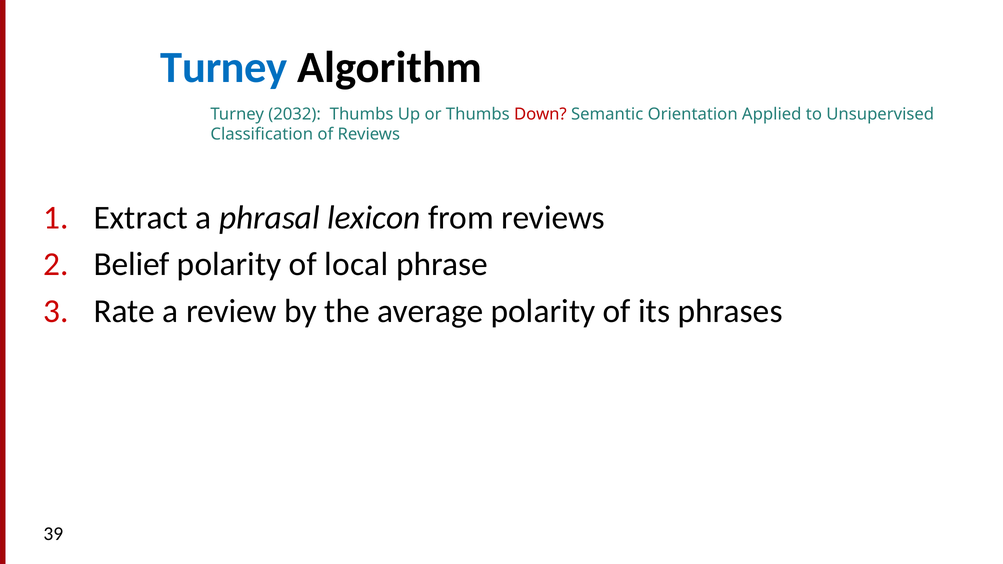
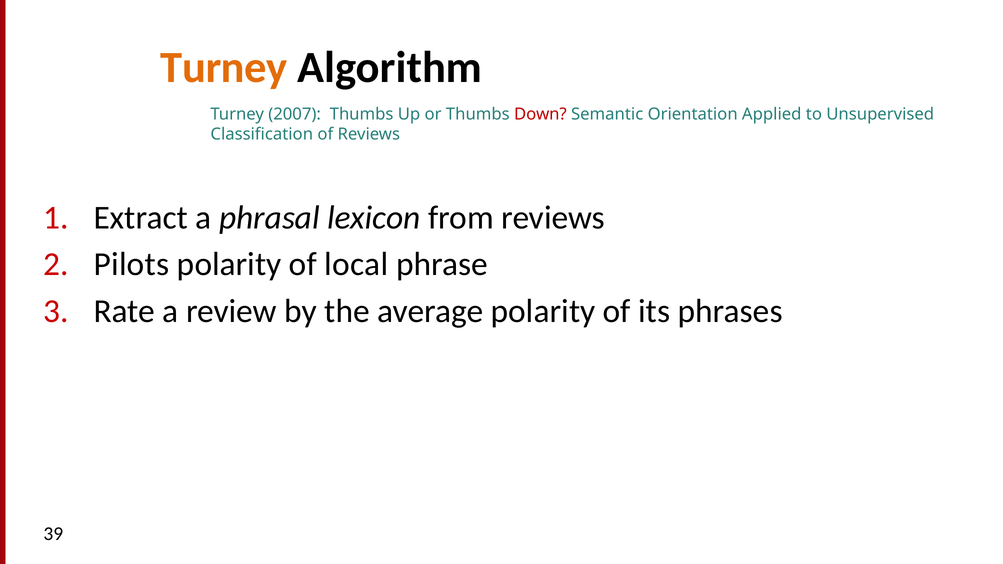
Turney colour: blue -> orange (224, 67)
2032: 2032 -> 2007 (295, 114)
Belief: Belief -> Pilots (131, 264)
